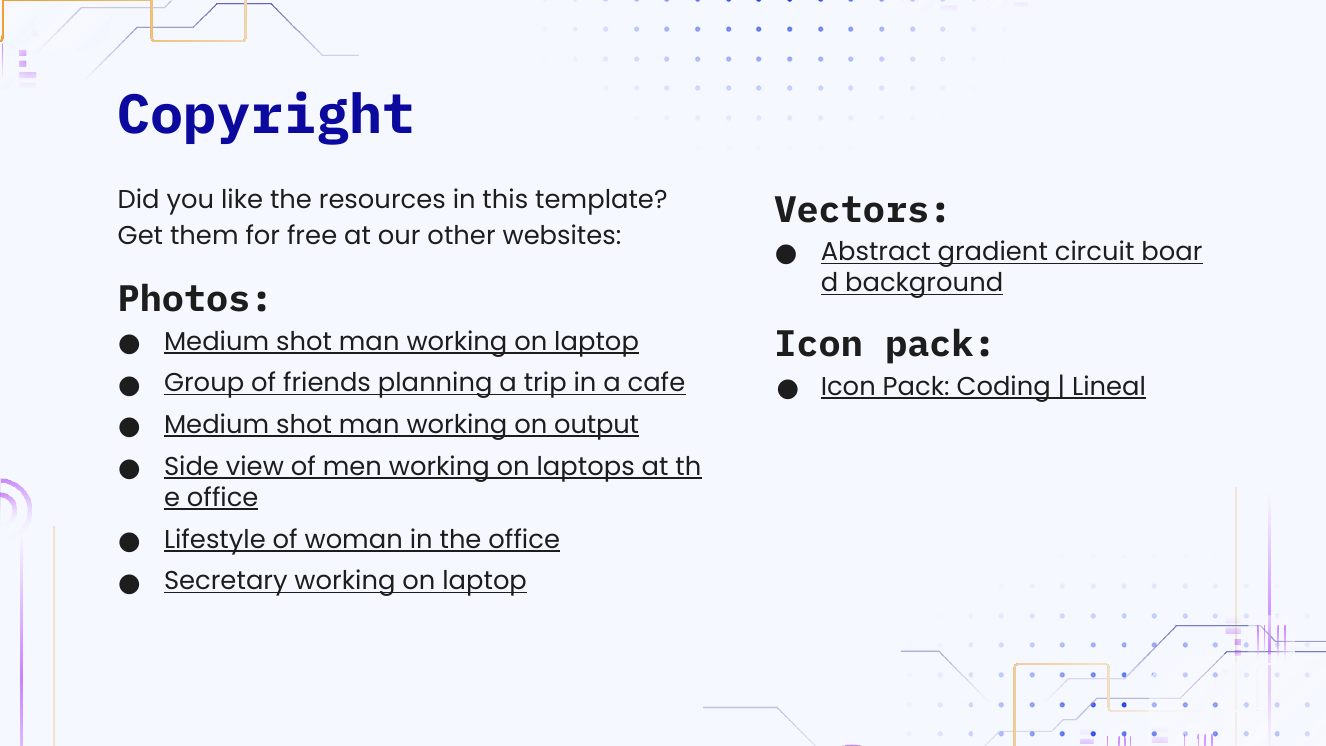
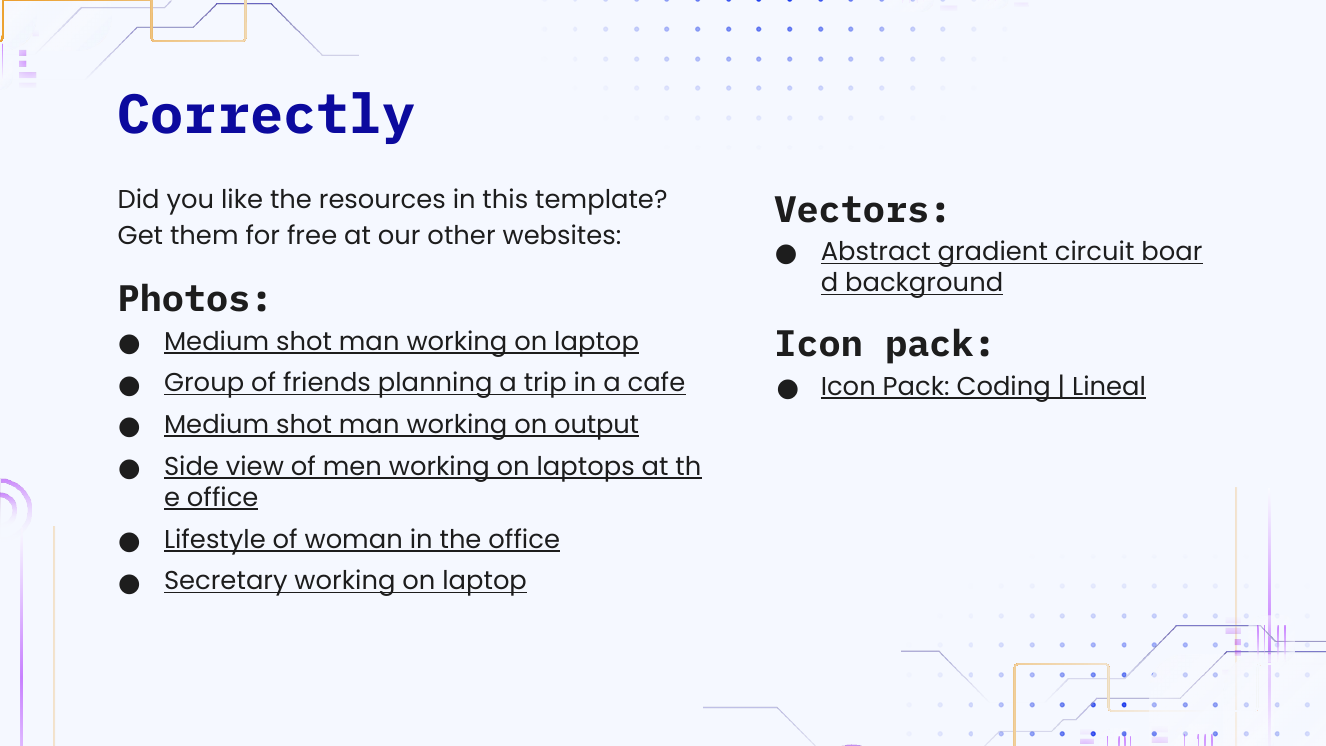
Copyright: Copyright -> Correctly (267, 115)
